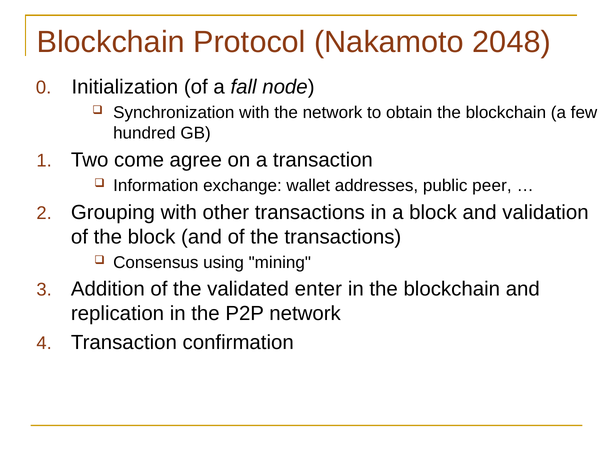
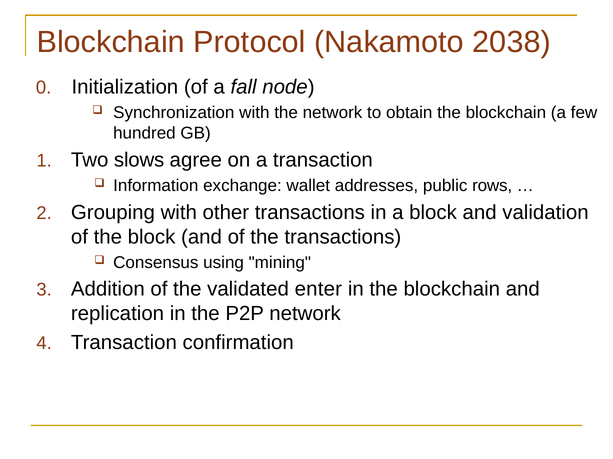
2048: 2048 -> 2038 (512, 42)
come: come -> slows (139, 160)
peer: peer -> rows (492, 186)
